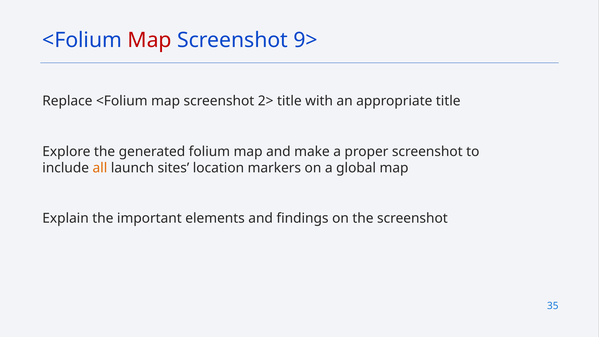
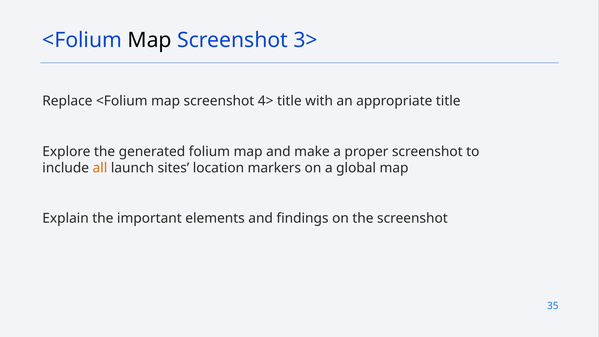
Map colour: red -> black (150, 40)
9>: 9> -> 3> (306, 40)
2>: 2> -> 4> (266, 101)
